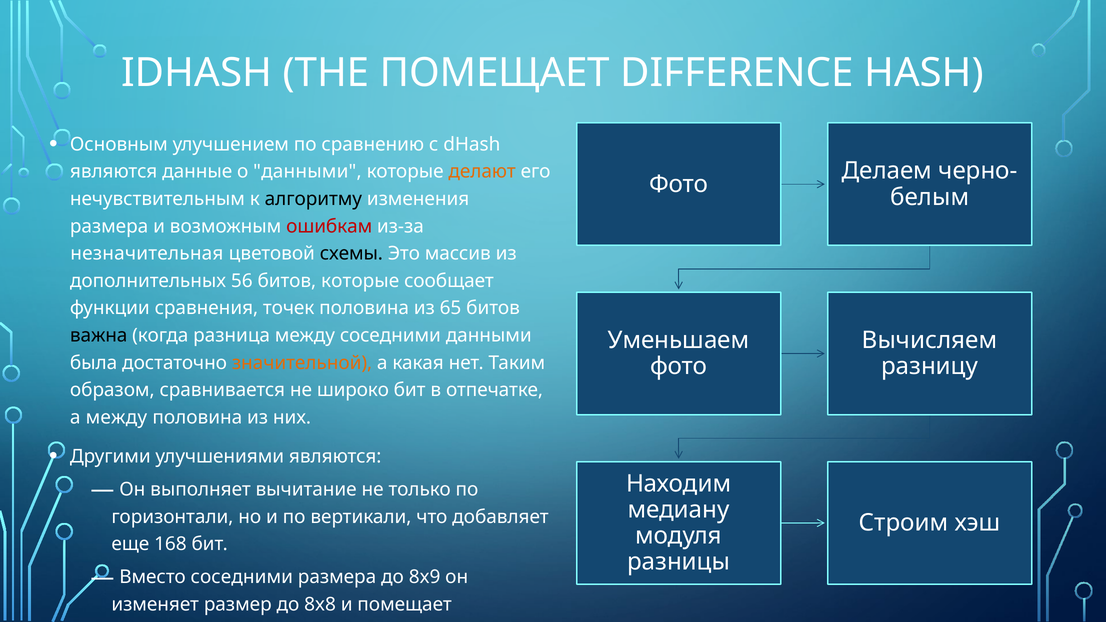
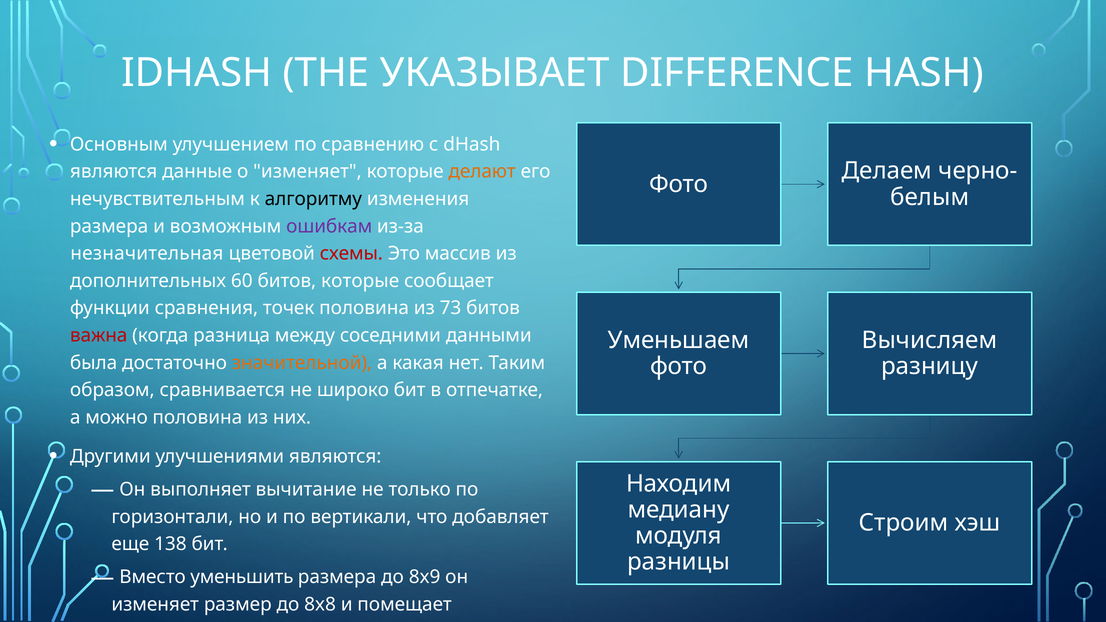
THE ПОМЕЩАЕТ: ПОМЕЩАЕТ -> УКАЗЫВАЕТ (495, 73)
о данными: данными -> изменяет (308, 172)
ошибкам colour: red -> purple (329, 226)
схемы colour: black -> red (351, 254)
56: 56 -> 60 (242, 281)
65: 65 -> 73 (451, 308)
важна colour: black -> red (99, 336)
а между: между -> можно (117, 418)
168: 168 -> 138 (170, 544)
Вместо соседними: соседними -> уменьшить (242, 577)
